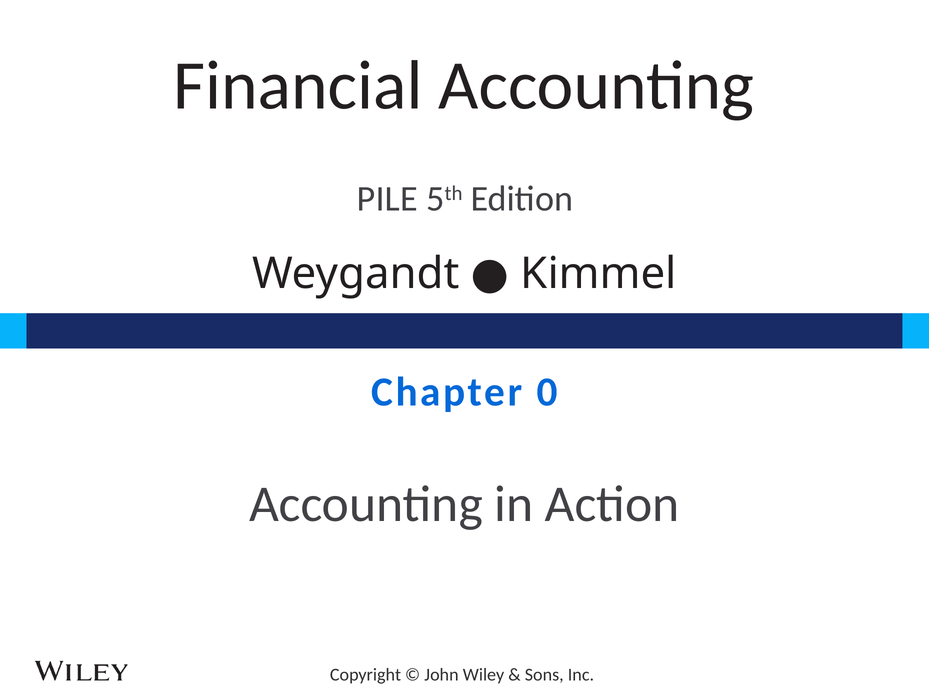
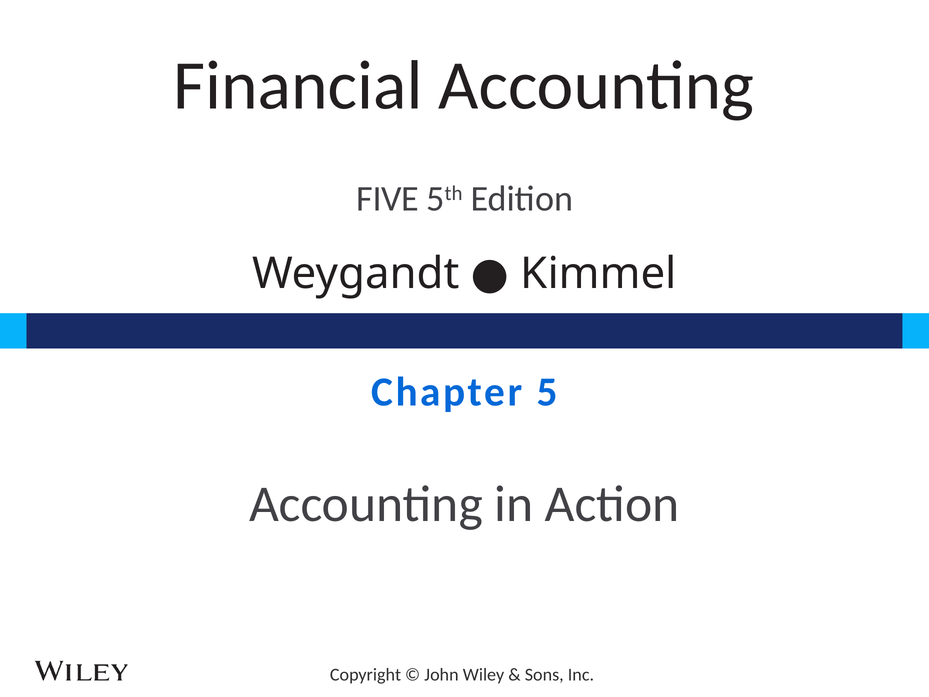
PILE: PILE -> FIVE (388, 199)
0: 0 -> 5 (547, 392)
